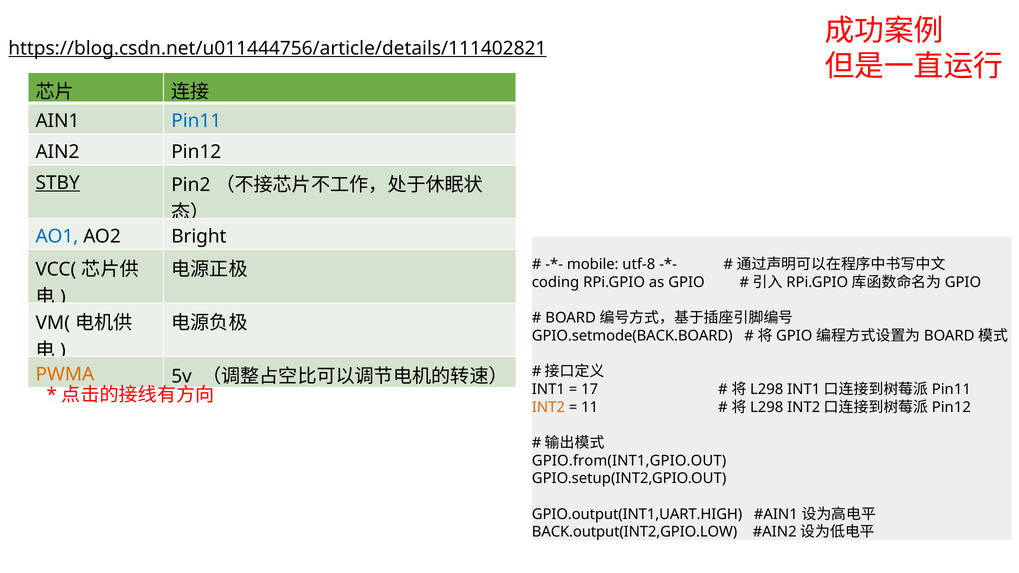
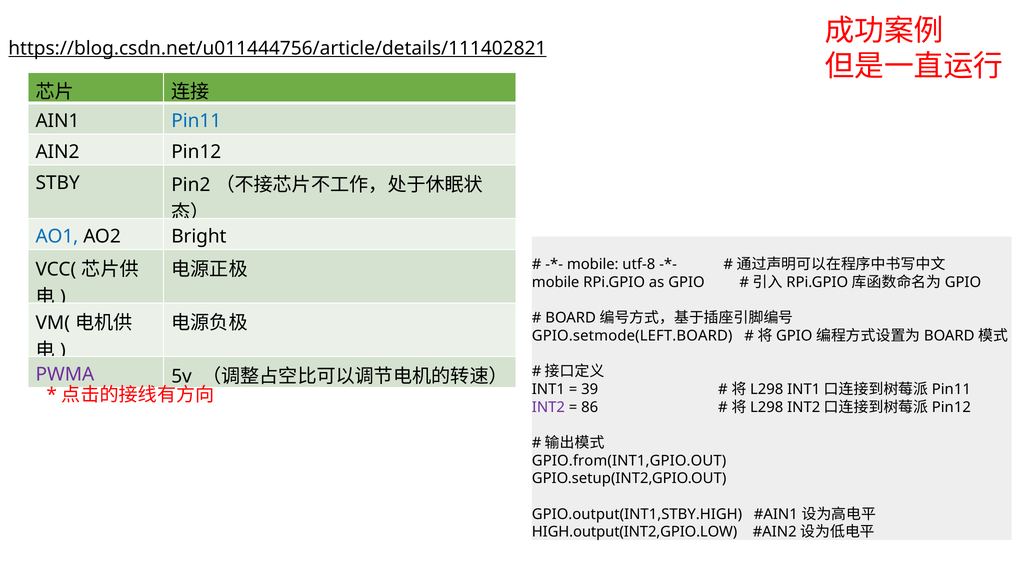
STBY underline: present -> none (58, 183)
coding: coding -> mobile (556, 282)
GPIO.setmode(BACK.BOARD: GPIO.setmode(BACK.BOARD -> GPIO.setmode(LEFT.BOARD (632, 336)
PWMA colour: orange -> purple (65, 375)
17: 17 -> 39 (590, 389)
INT2 colour: orange -> purple (548, 407)
11: 11 -> 86 (590, 407)
GPIO.output(INT1,UART.HIGH: GPIO.output(INT1,UART.HIGH -> GPIO.output(INT1,STBY.HIGH (637, 514)
BACK.output(INT2,GPIO.LOW: BACK.output(INT2,GPIO.LOW -> HIGH.output(INT2,GPIO.LOW (635, 532)
